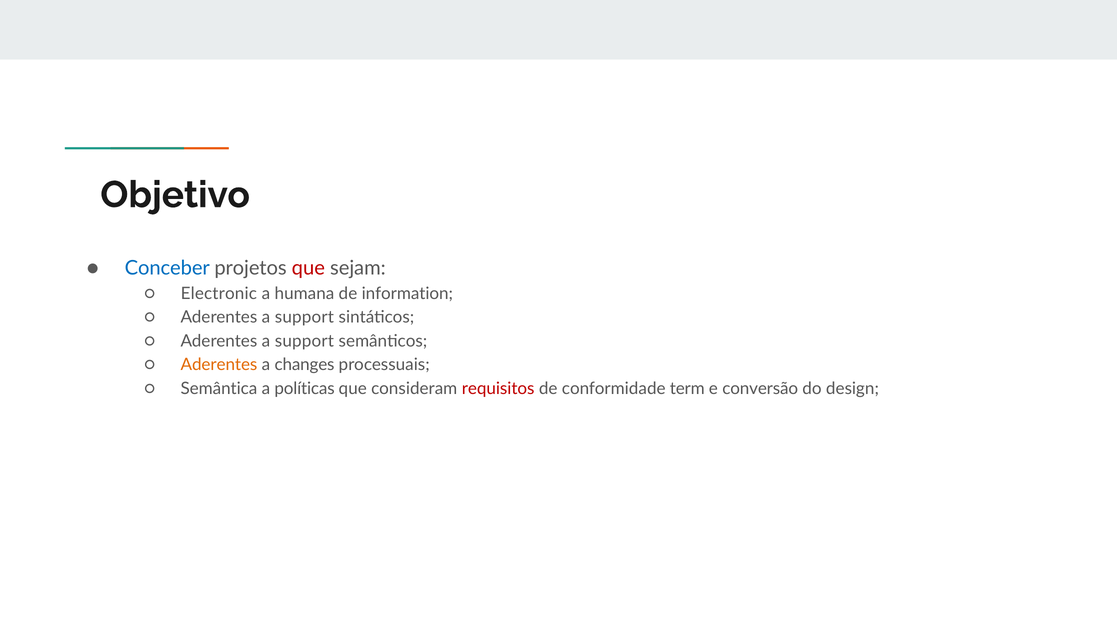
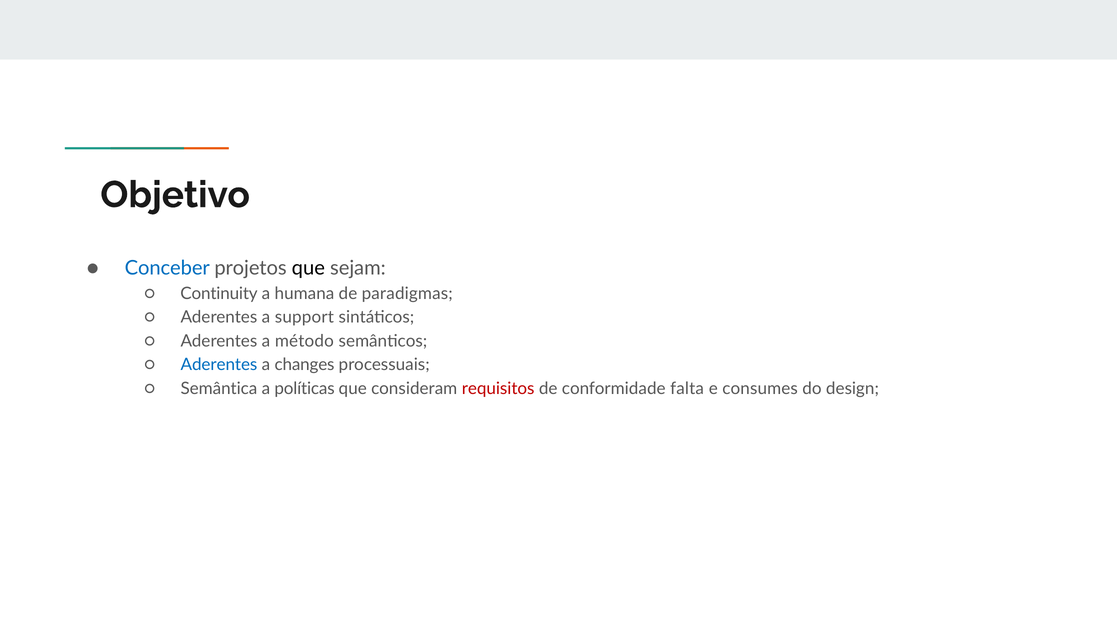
que colour: red -> black (308, 268)
Electronic: Electronic -> Continuity (219, 294)
information: information -> paradigmas (407, 294)
support: support -> método (304, 341)
Aderentes colour: orange -> blue (219, 365)
term: term -> falta (687, 389)
conversão: conversão -> consumes (760, 389)
